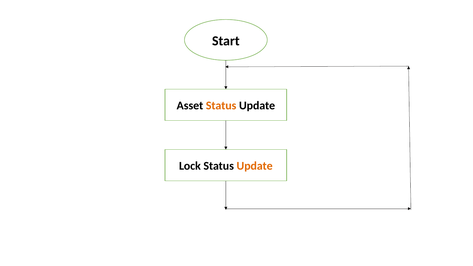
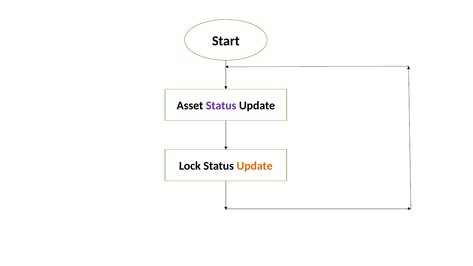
Status colour: orange -> purple (221, 106)
